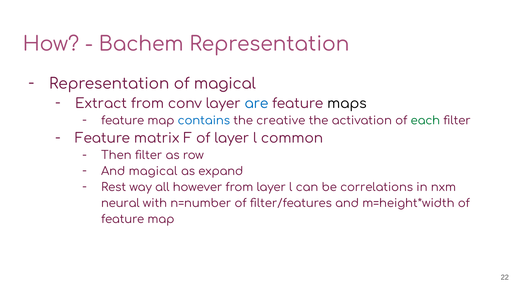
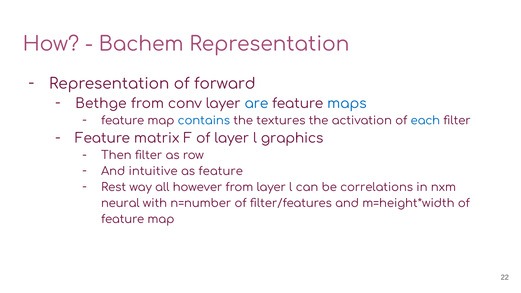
of magical: magical -> forward (225, 84)
Extract: Extract -> Bethge (101, 104)
maps colour: black -> blue (347, 104)
creative: creative -> textures (281, 121)
each colour: green -> blue (425, 121)
common: common -> graphics (292, 138)
And magical: magical -> intuitive (153, 171)
as expand: expand -> feature (221, 171)
